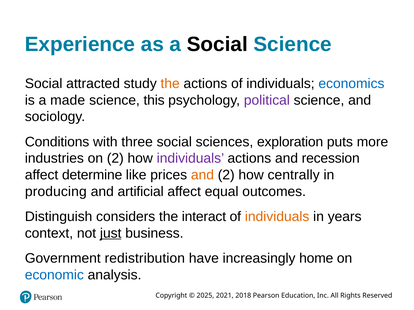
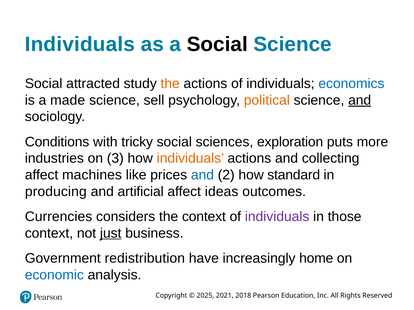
Experience: Experience -> Individuals (80, 44)
this: this -> sell (154, 100)
political colour: purple -> orange (267, 100)
and underline: none -> present (360, 100)
three: three -> tricky (137, 142)
on 2: 2 -> 3 (115, 159)
individuals colour: purple -> orange (190, 159)
recession: recession -> collecting (331, 159)
determine: determine -> machines (92, 175)
and colour: orange -> blue (202, 175)
centrally: centrally -> standard (294, 175)
equal: equal -> ideas (222, 192)
Distinguish: Distinguish -> Currencies (59, 217)
the interact: interact -> context (204, 217)
individuals colour: orange -> purple (277, 217)
years: years -> those (345, 217)
